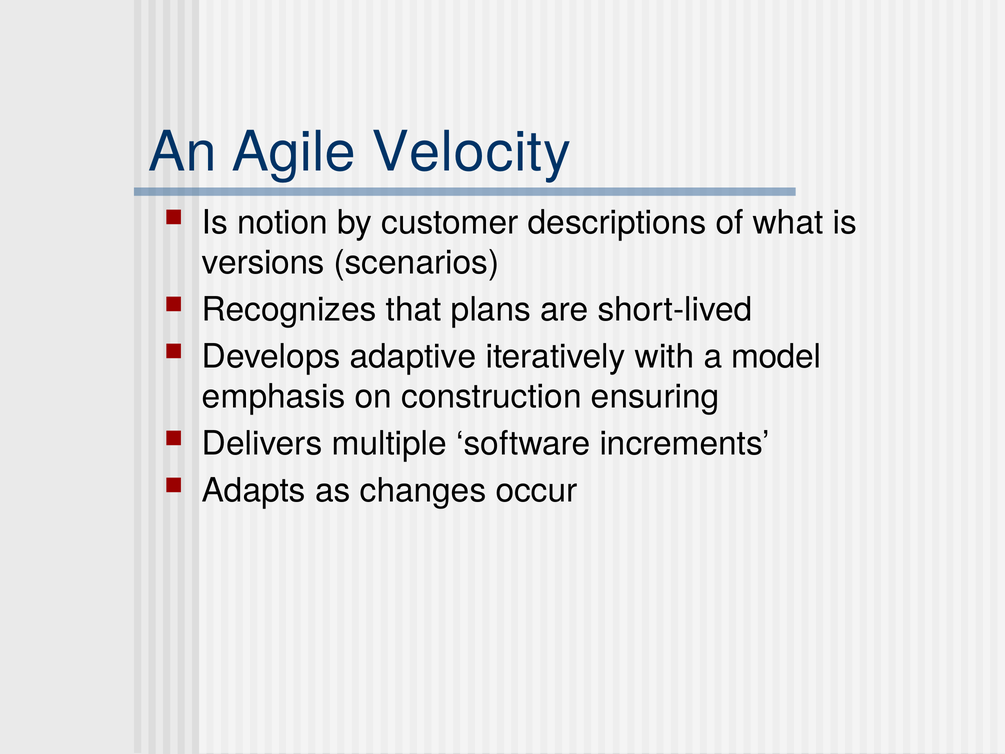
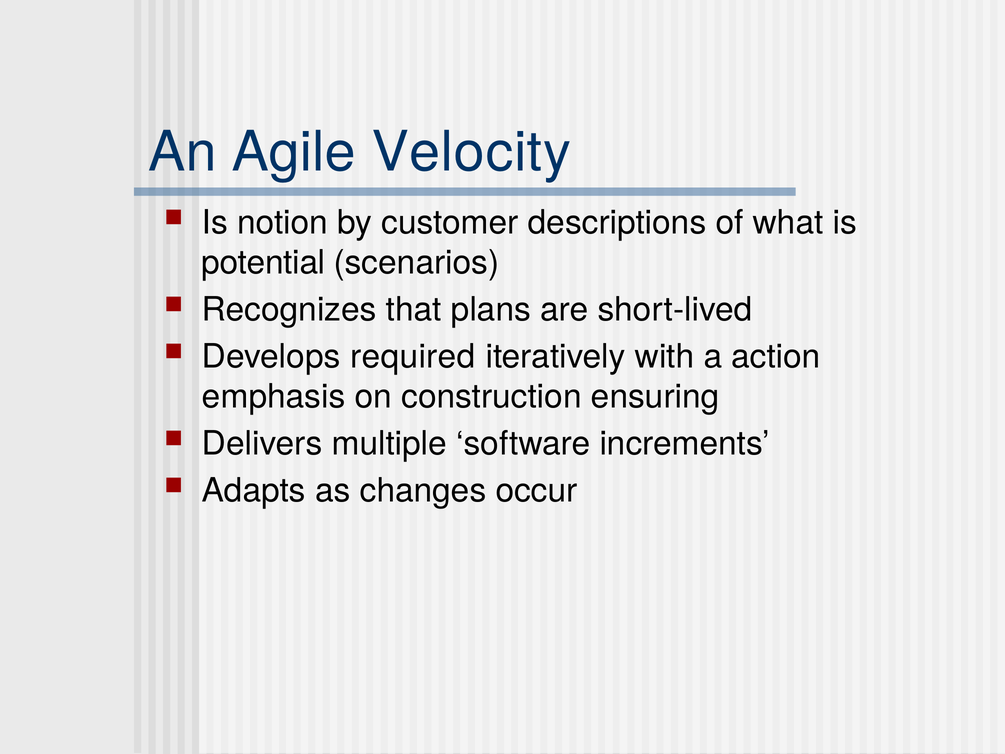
versions: versions -> potential (263, 263)
adaptive: adaptive -> required (413, 356)
model: model -> action (776, 356)
